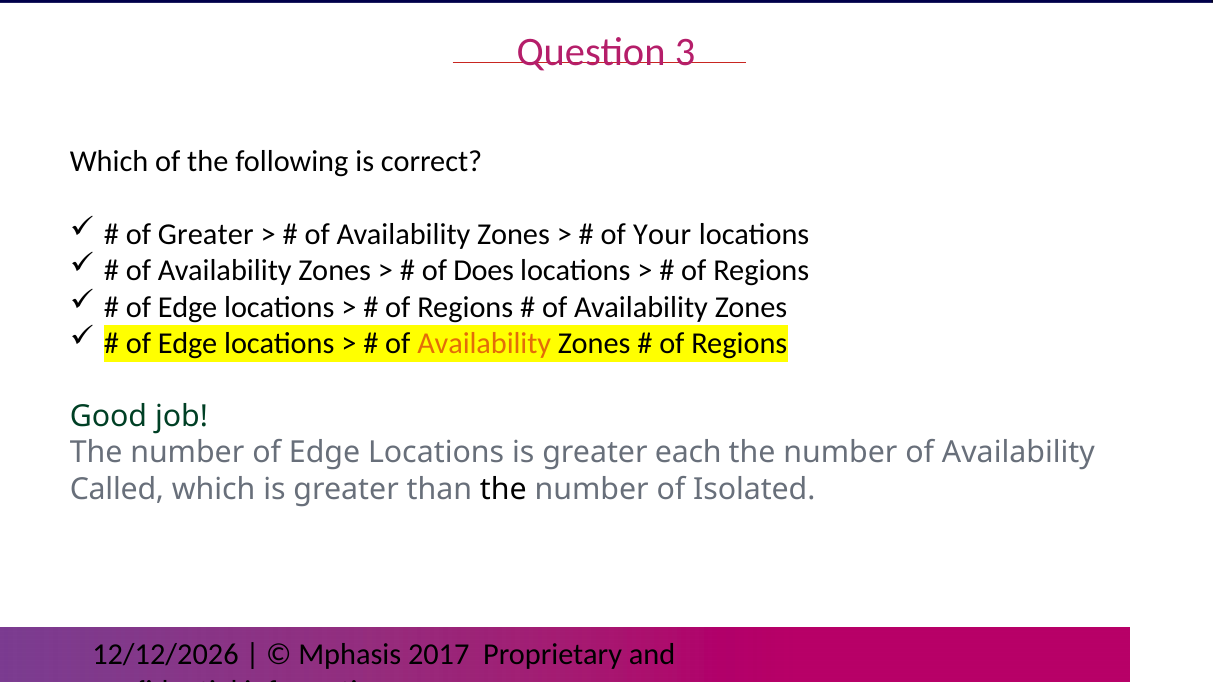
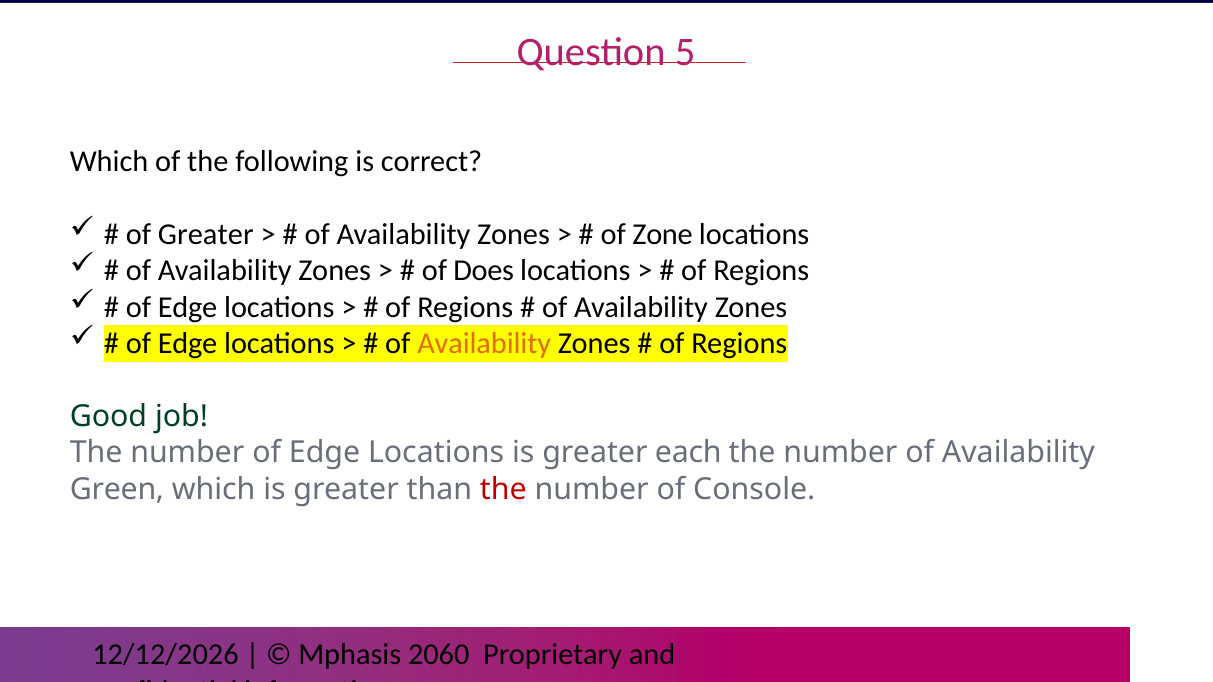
3: 3 -> 5 (685, 52)
Your: Your -> Zone (663, 234)
Called: Called -> Green (117, 490)
the colour: black -> red (503, 490)
Isolated: Isolated -> Console (754, 490)
2017: 2017 -> 2060 (439, 655)
